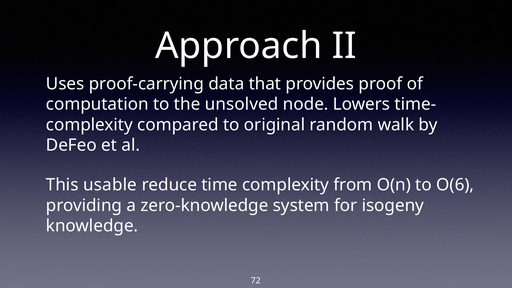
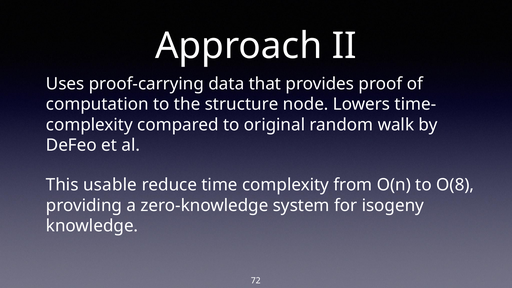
unsolved: unsolved -> structure (242, 104)
O(6: O(6 -> O(8 (455, 185)
